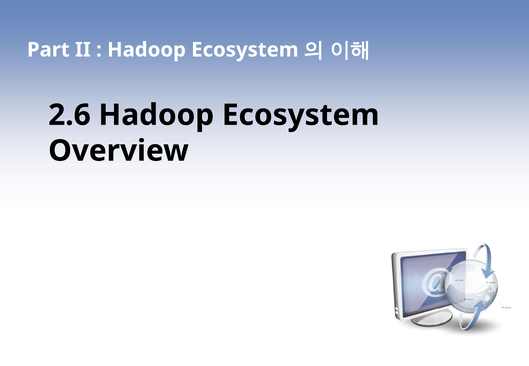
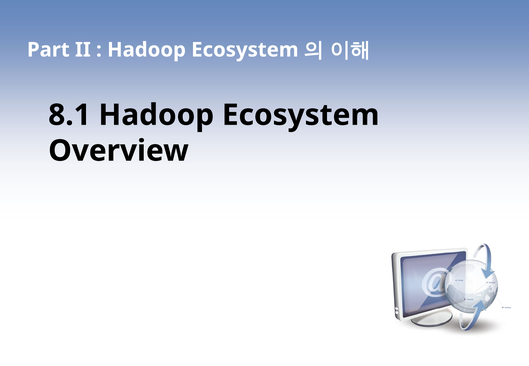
2.6: 2.6 -> 8.1 (69, 115)
